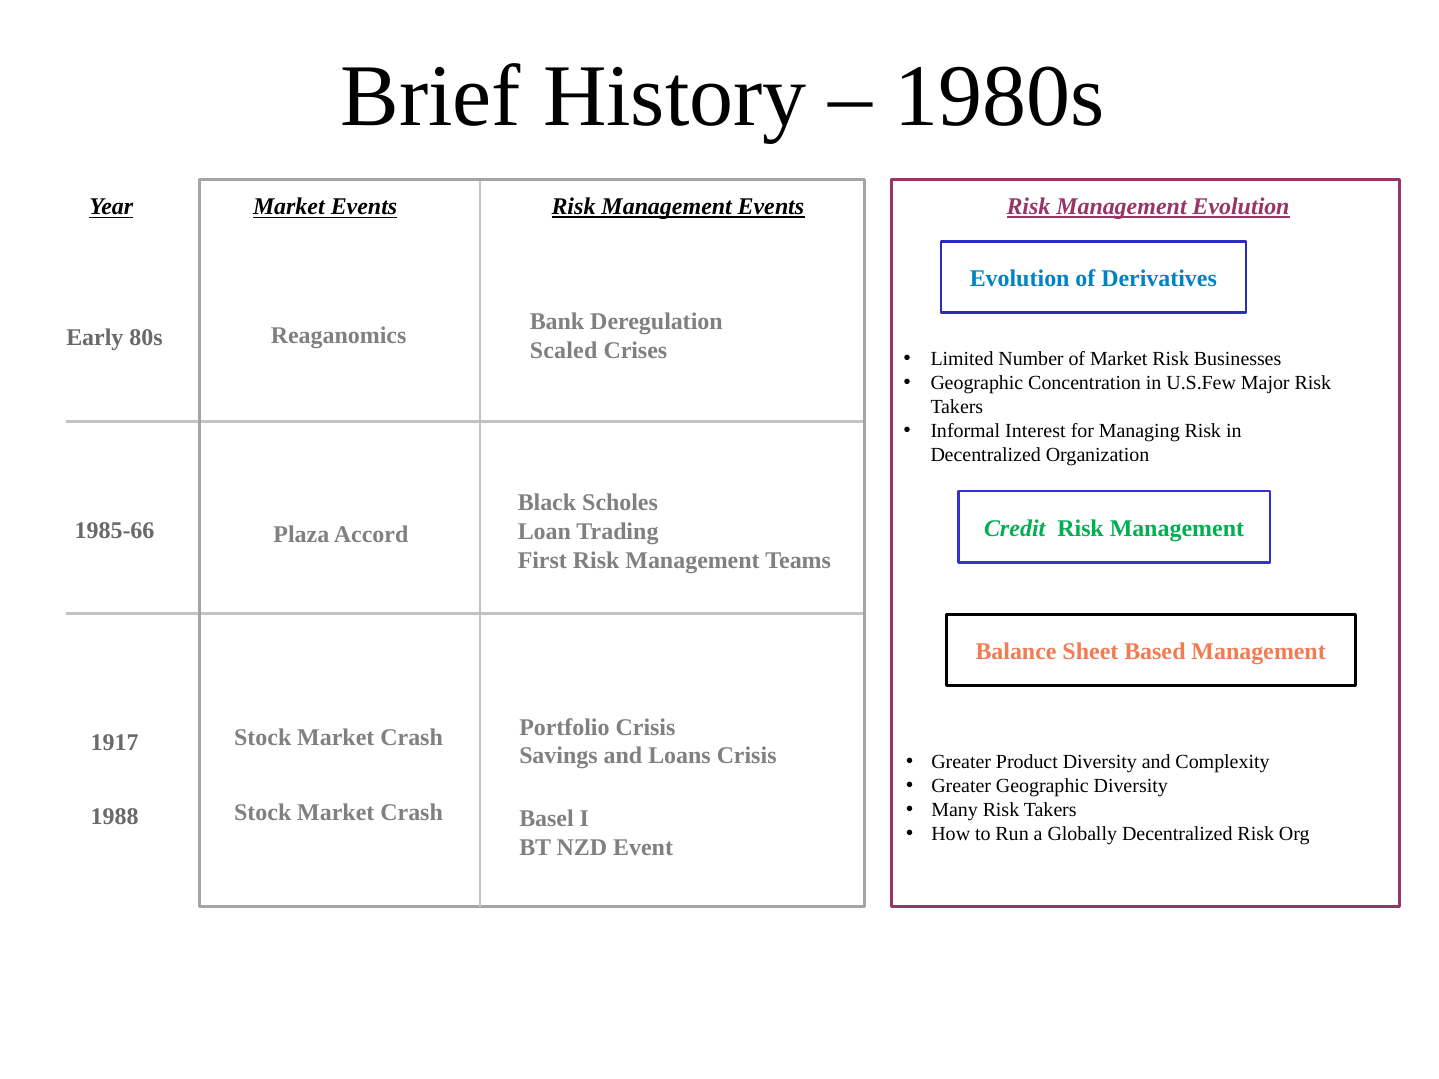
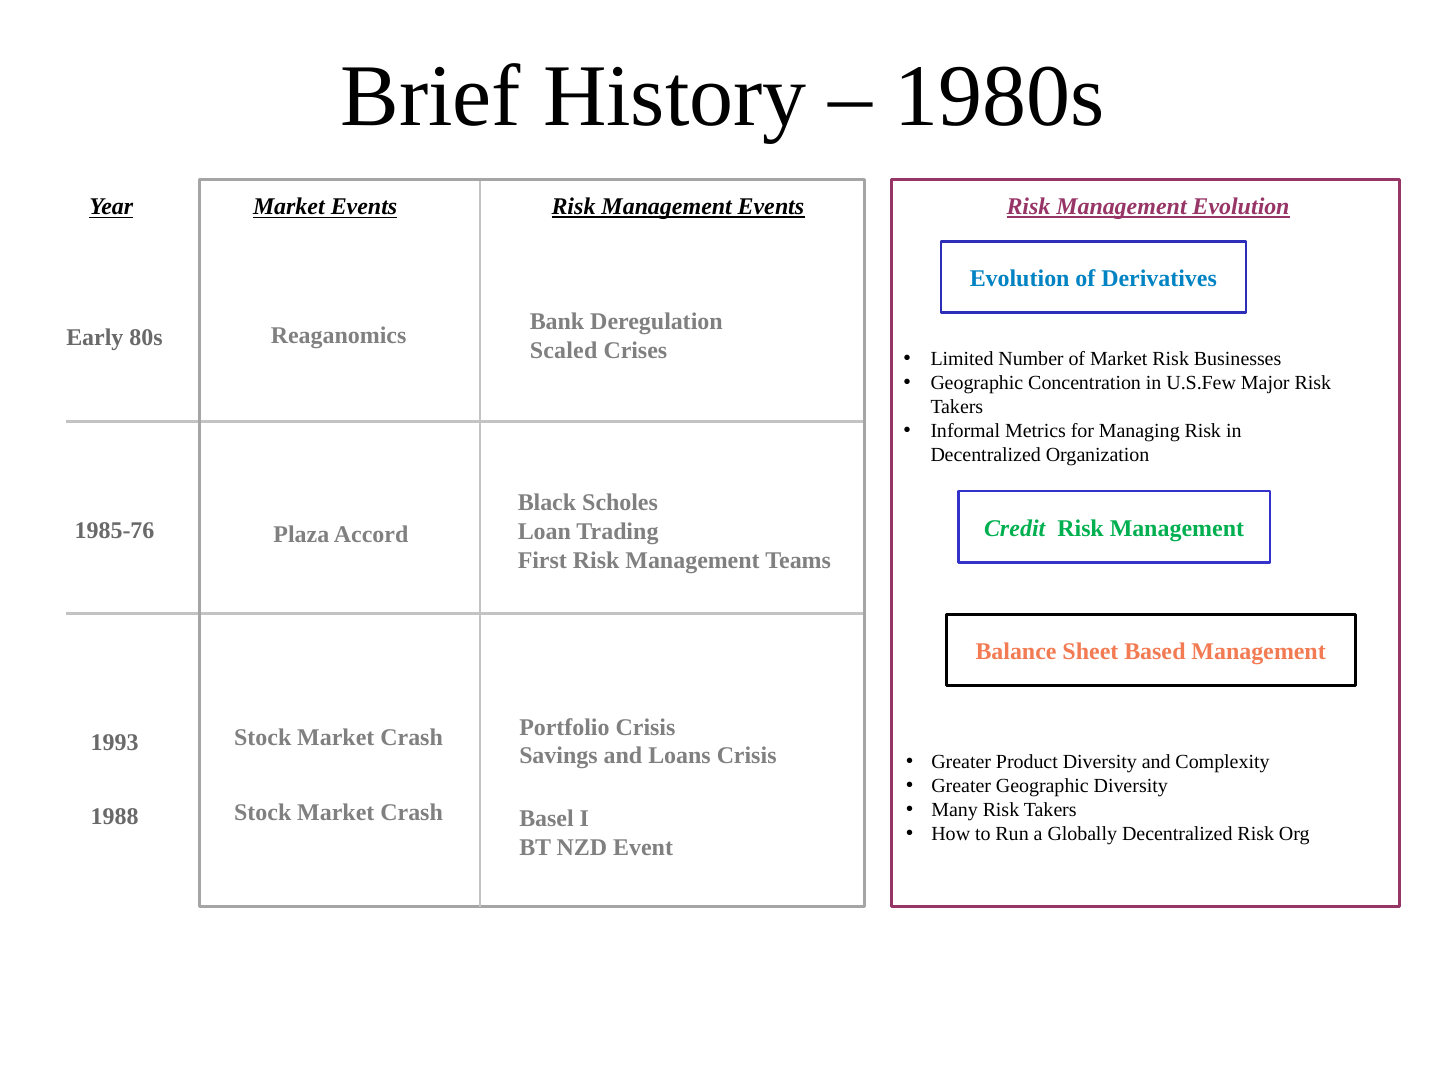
Interest: Interest -> Metrics (1035, 431)
1985-66: 1985-66 -> 1985-76 (115, 531)
1917: 1917 -> 1993 (115, 743)
